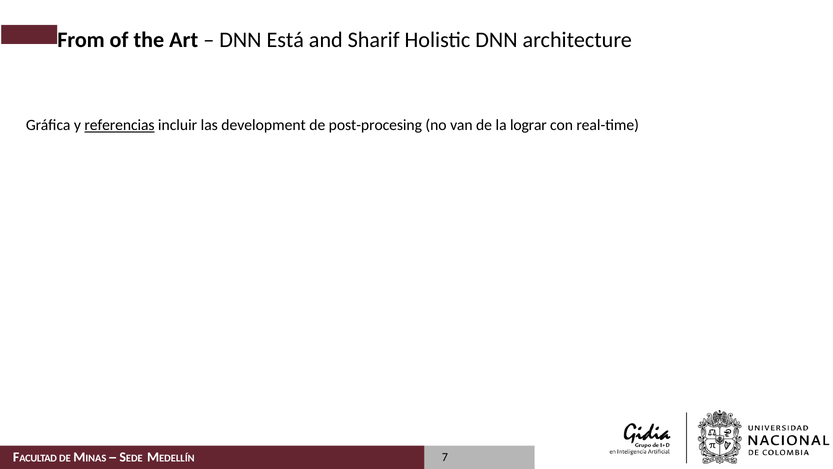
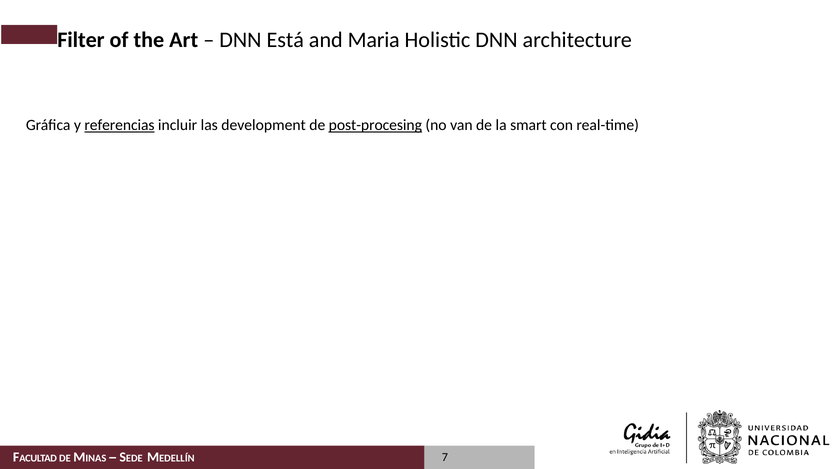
From: From -> Filter (81, 40)
Sharif: Sharif -> Maria (374, 40)
post-procesing underline: none -> present (375, 125)
lograr: lograr -> smart (528, 125)
